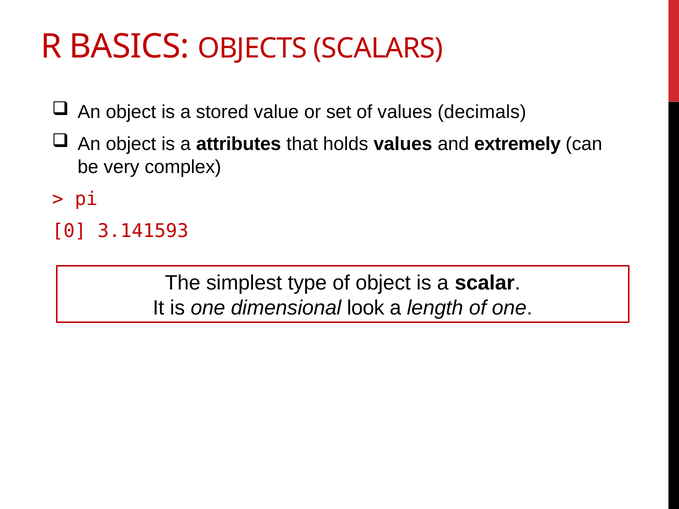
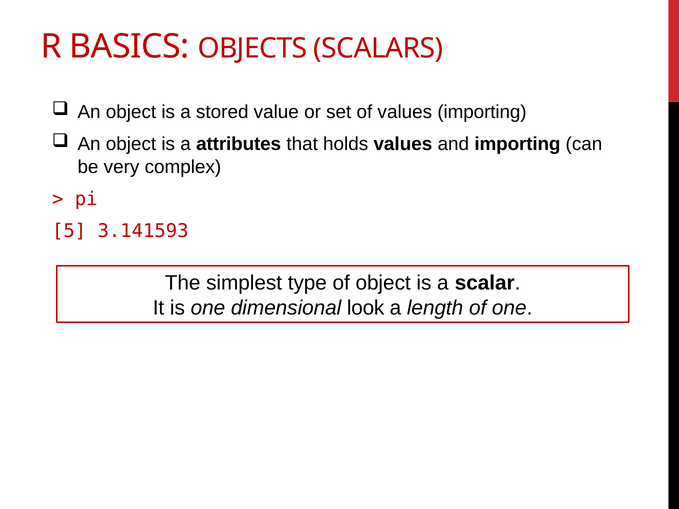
values decimals: decimals -> importing (482, 112)
and extremely: extremely -> importing (517, 144)
0: 0 -> 5 (69, 231)
